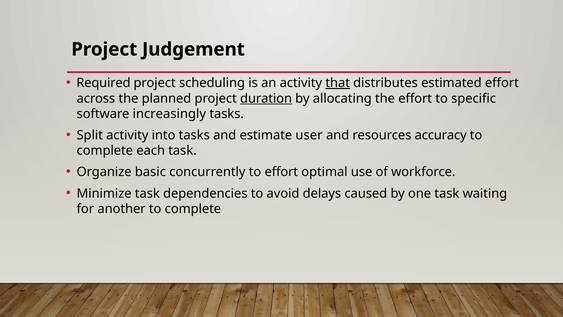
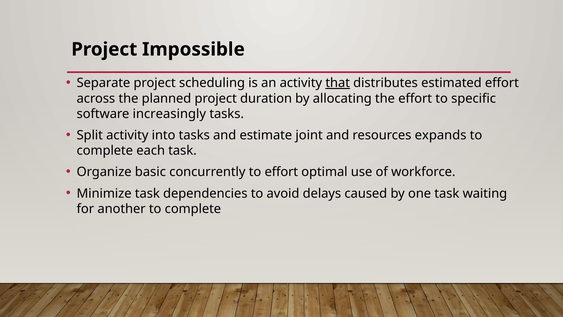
Judgement: Judgement -> Impossible (193, 49)
Required: Required -> Separate (103, 83)
duration underline: present -> none (266, 98)
user: user -> joint (309, 135)
accuracy: accuracy -> expands (441, 135)
